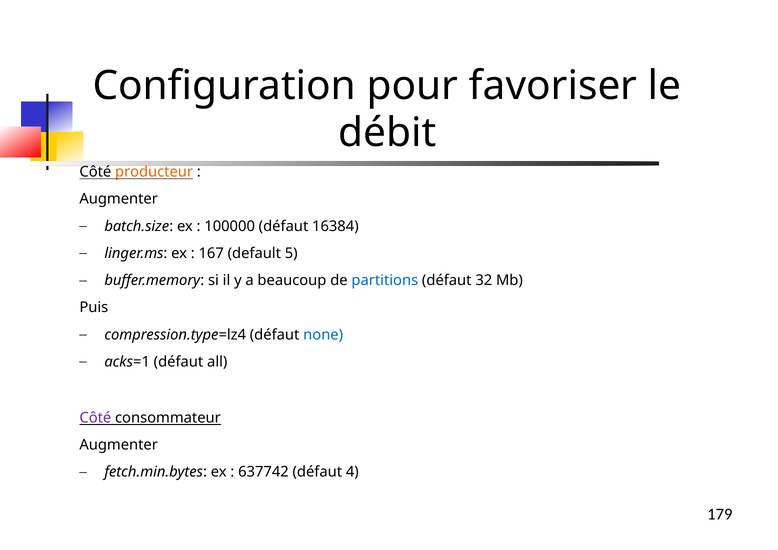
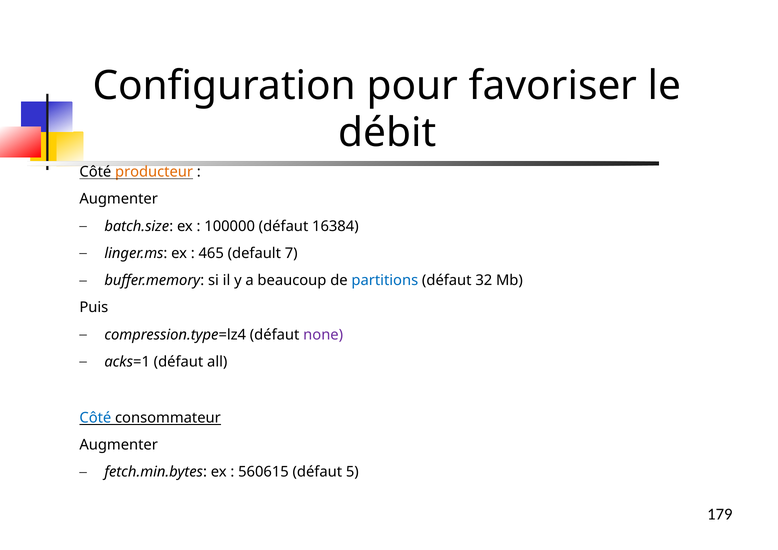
167: 167 -> 465 (211, 253)
5: 5 -> 7 (291, 253)
none colour: blue -> purple (323, 335)
Côté colour: purple -> blue (95, 418)
637742: 637742 -> 560615 (263, 472)
4: 4 -> 5 (352, 472)
